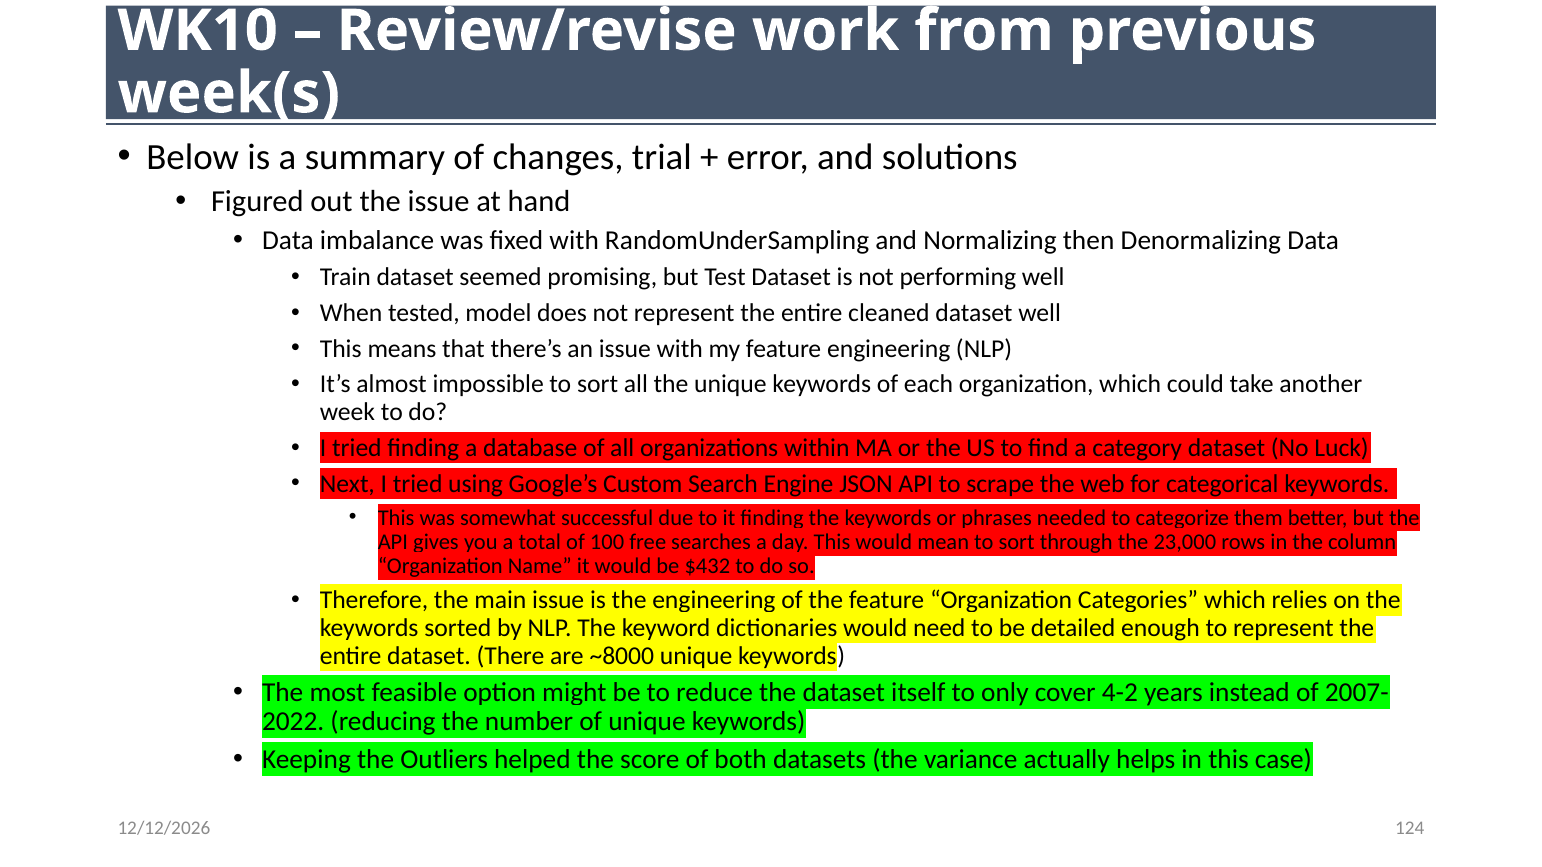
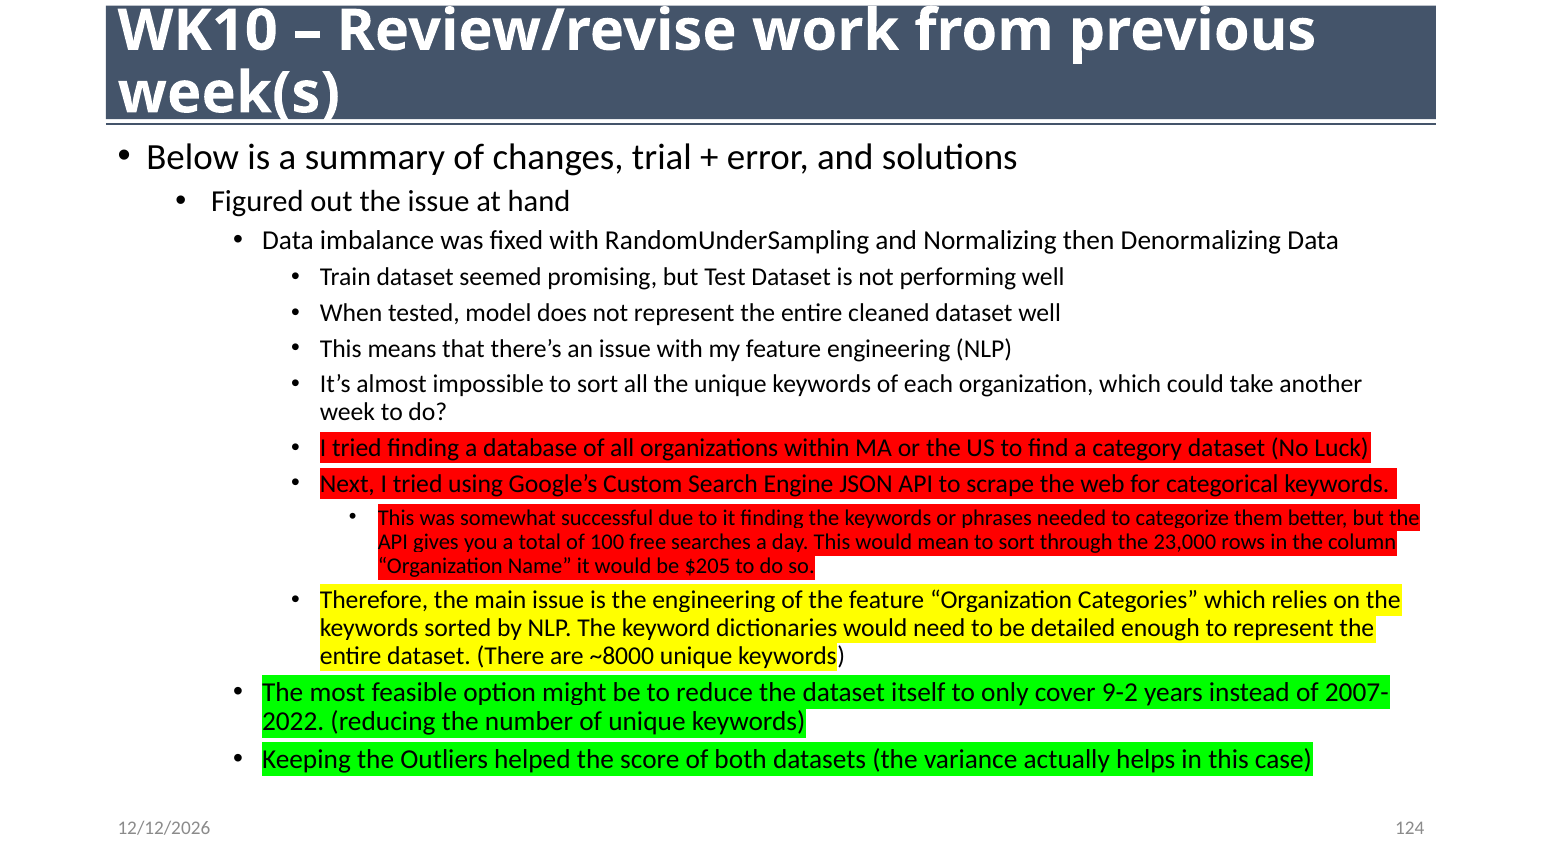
$432: $432 -> $205 (707, 567)
4-2: 4-2 -> 9-2 (1120, 693)
